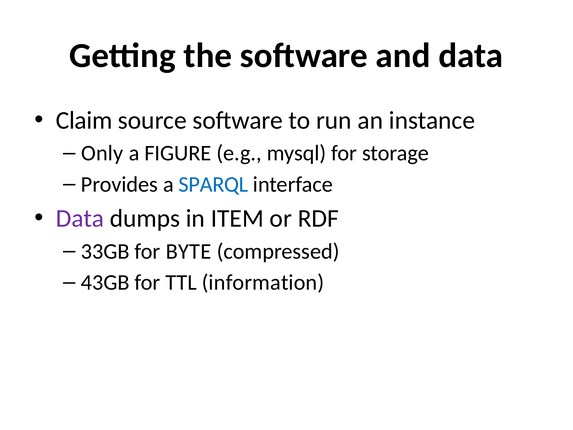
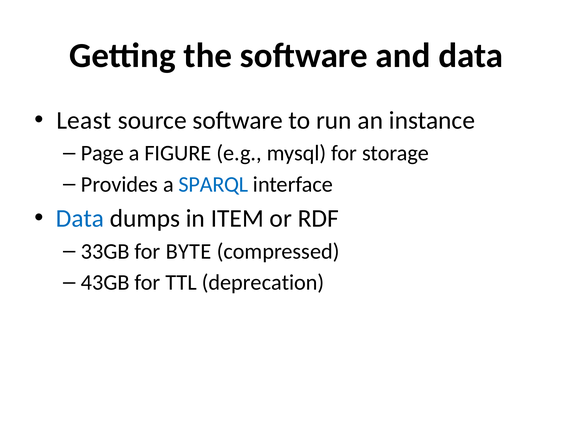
Claim: Claim -> Least (84, 120)
Only: Only -> Page (102, 153)
Data colour: purple -> blue (80, 218)
information: information -> deprecation (263, 282)
